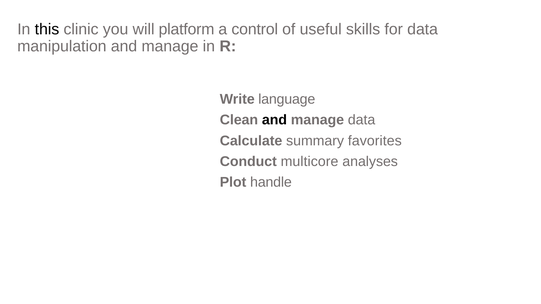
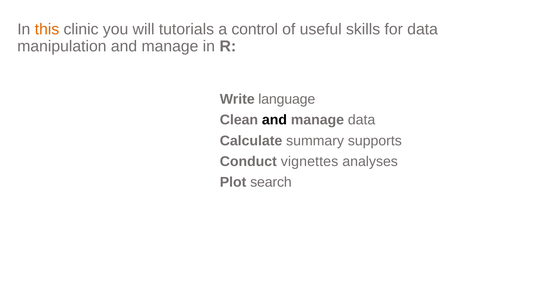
this colour: black -> orange (47, 29)
platform: platform -> tutorials (186, 29)
favorites: favorites -> supports (375, 141)
multicore: multicore -> vignettes (310, 162)
handle: handle -> search (271, 183)
